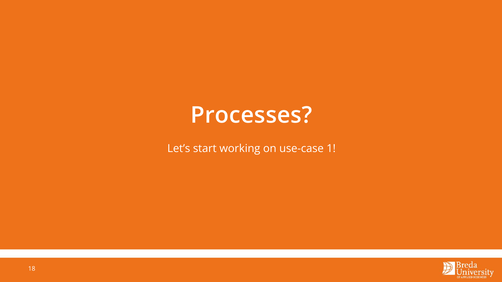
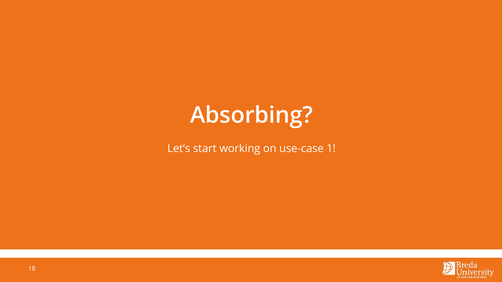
Processes: Processes -> Absorbing (252, 116)
